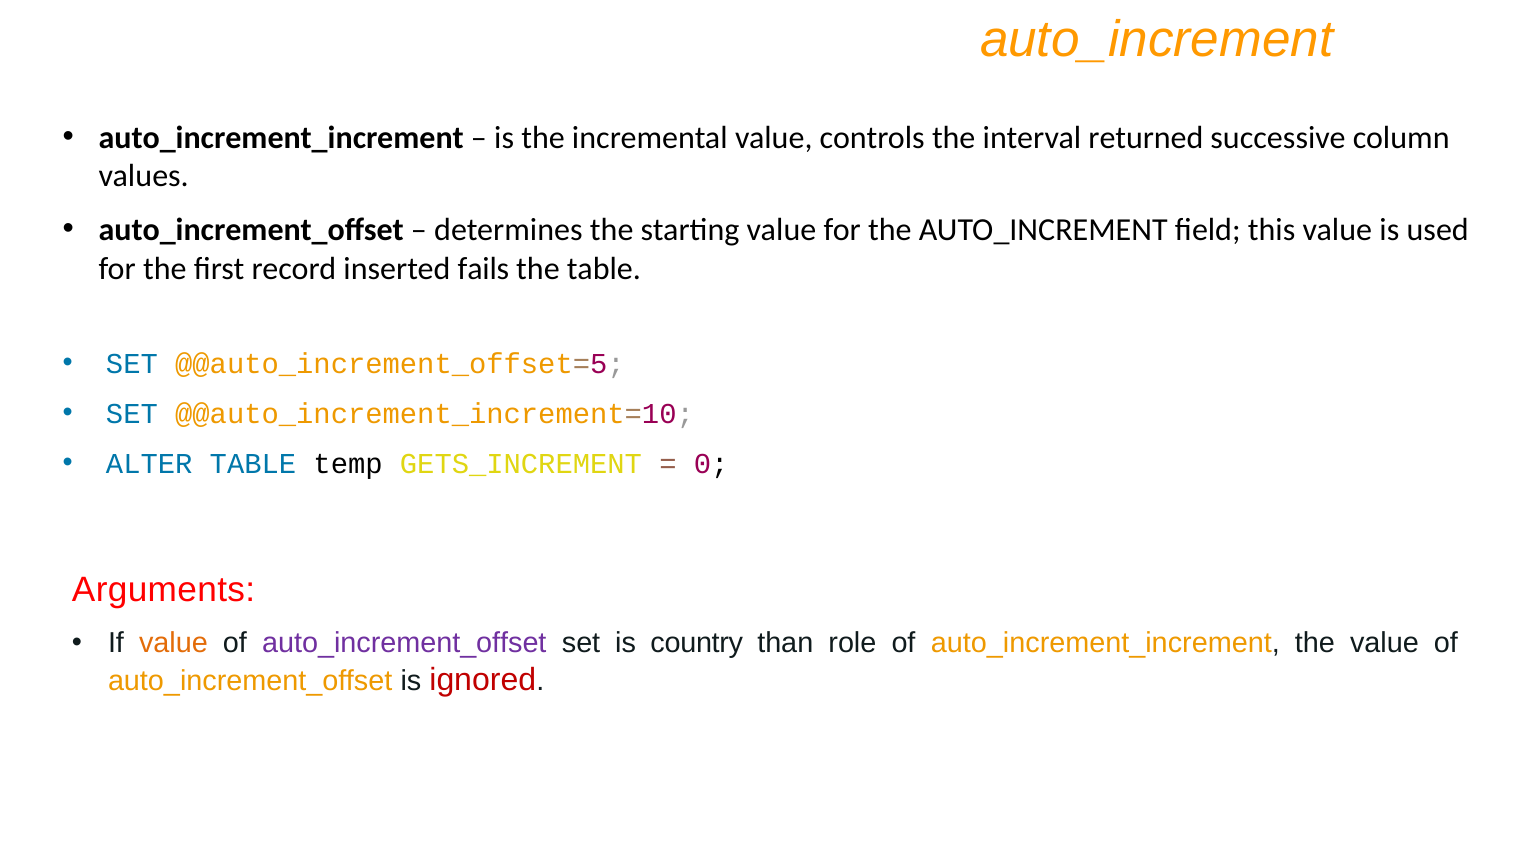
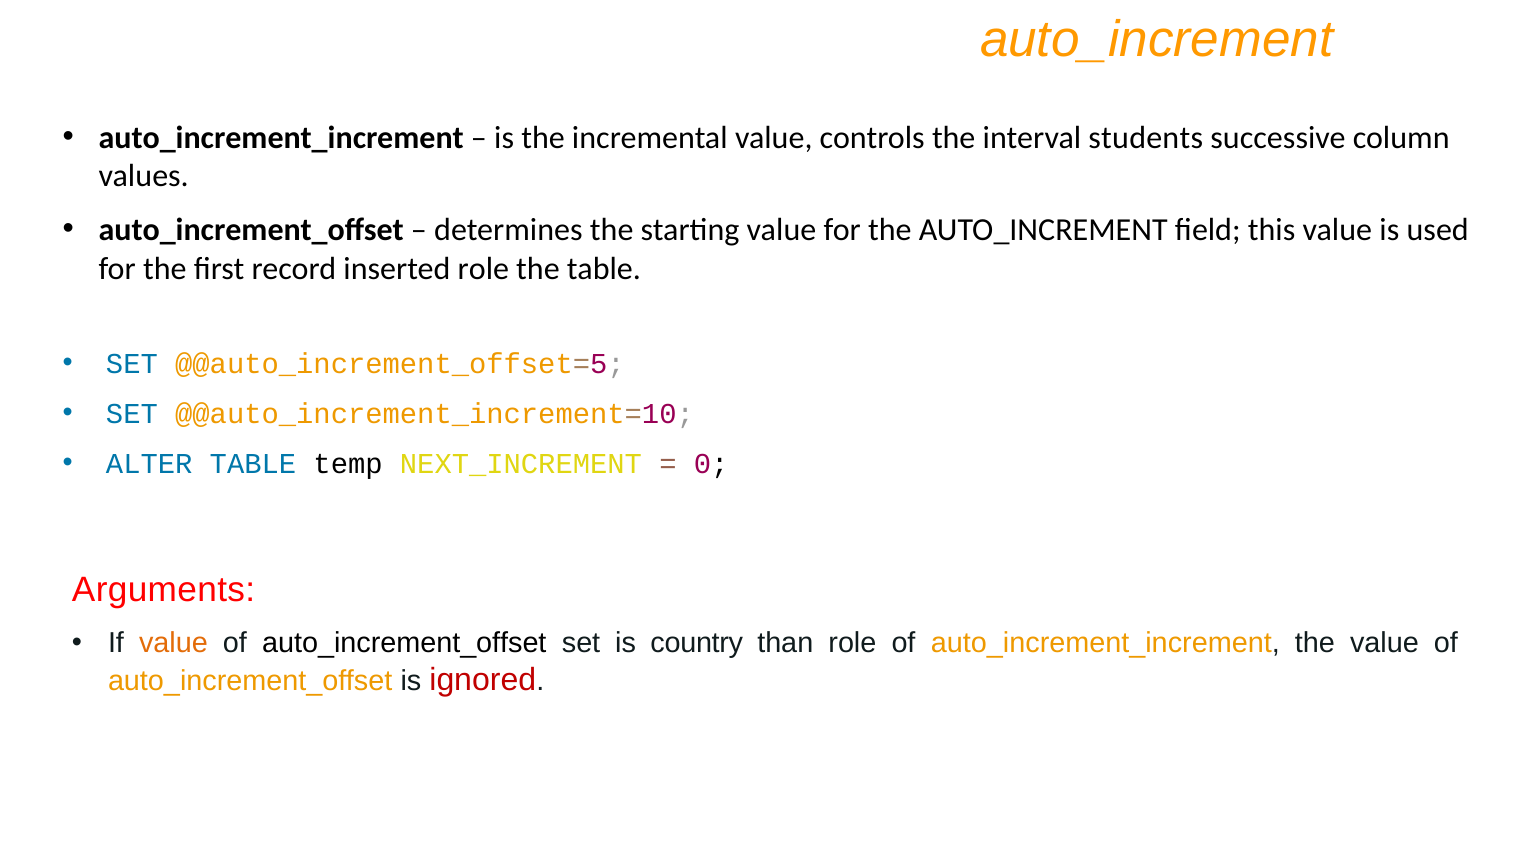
returned: returned -> students (1146, 138)
inserted fails: fails -> role (483, 269)
GETS_INCREMENT: GETS_INCREMENT -> NEXT_INCREMENT (521, 464)
auto_increment_offset colour: purple -> black (404, 644)
